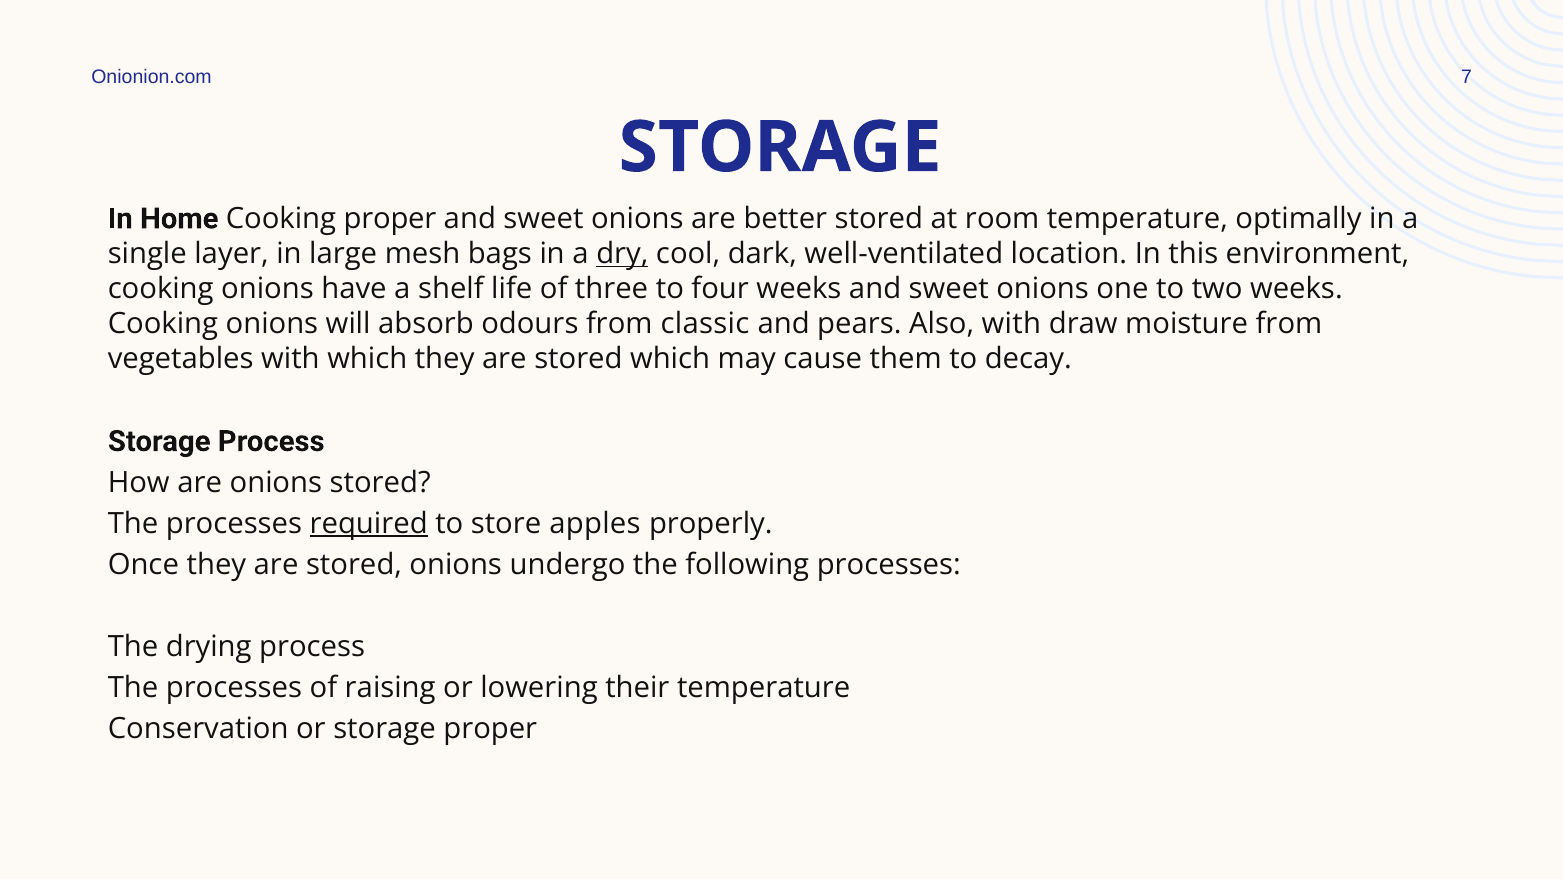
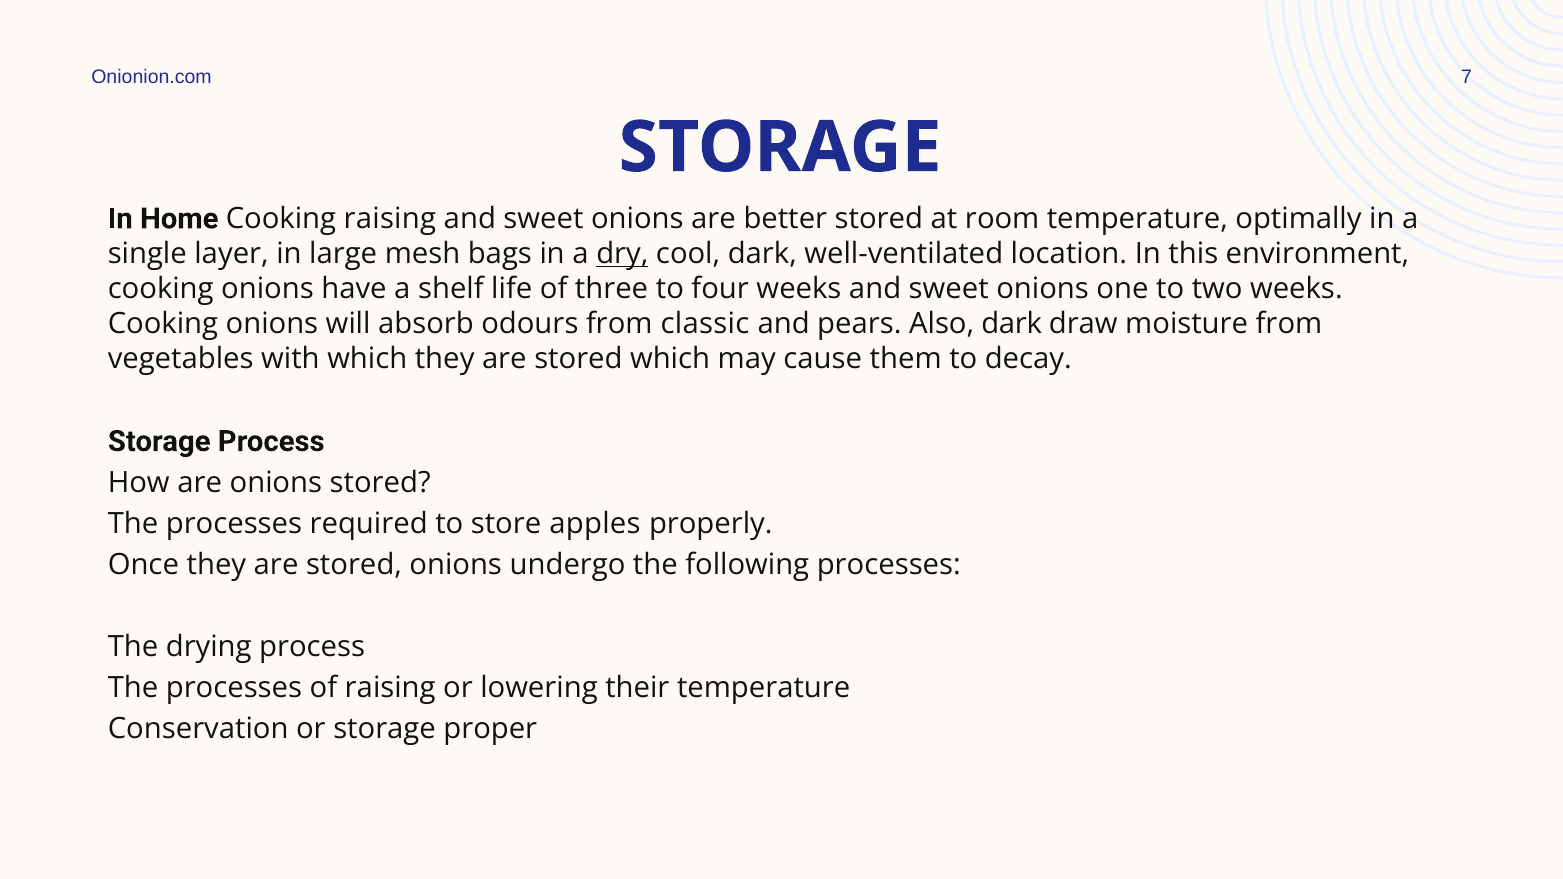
Cooking proper: proper -> raising (390, 219)
Also with: with -> dark (1012, 324)
required underline: present -> none (369, 524)
